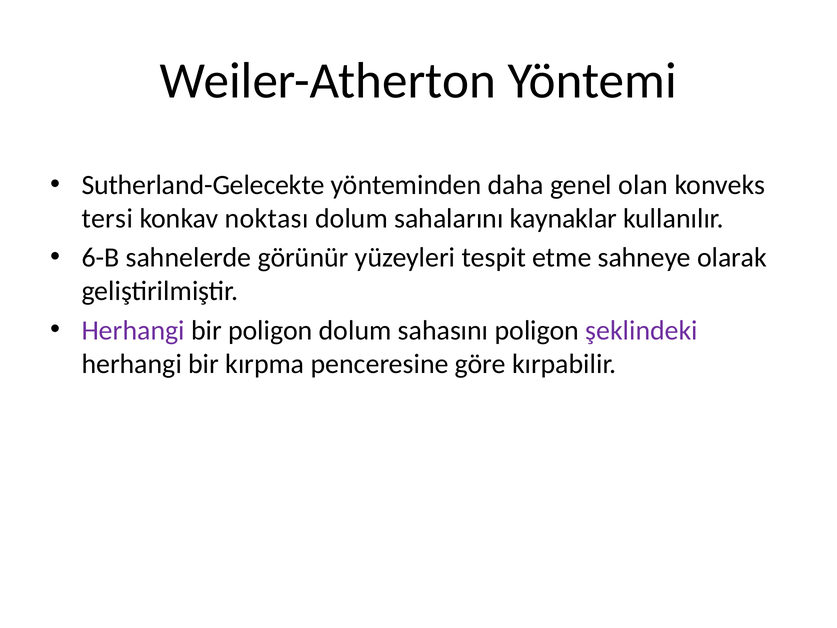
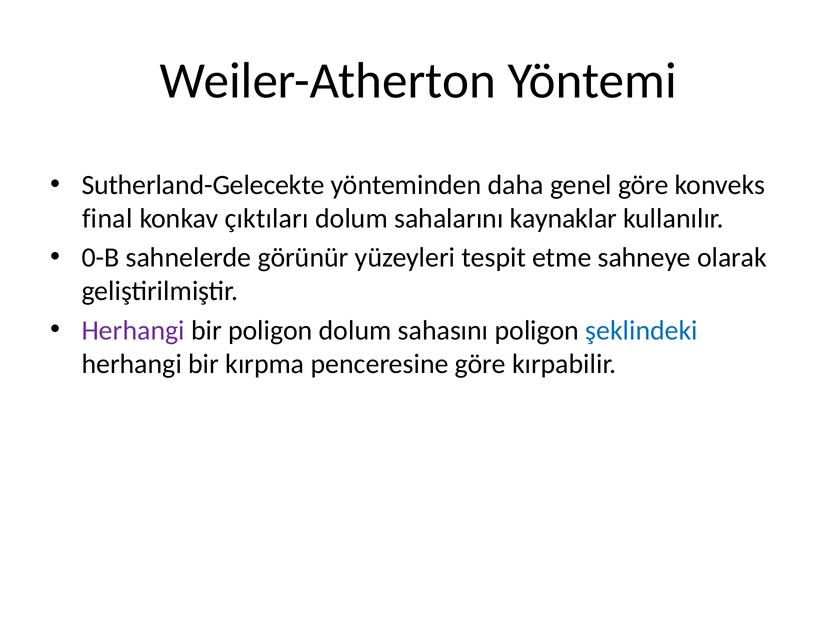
genel olan: olan -> göre (643, 185)
tersi: tersi -> final (107, 219)
noktası: noktası -> çıktıları (267, 219)
6-B: 6-B -> 0-B (101, 258)
şeklindeki colour: purple -> blue (642, 330)
